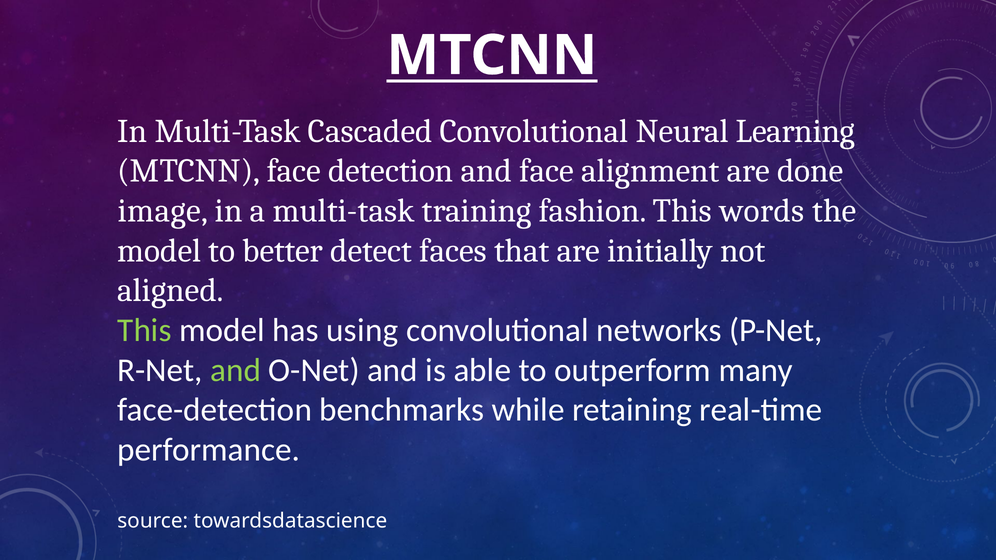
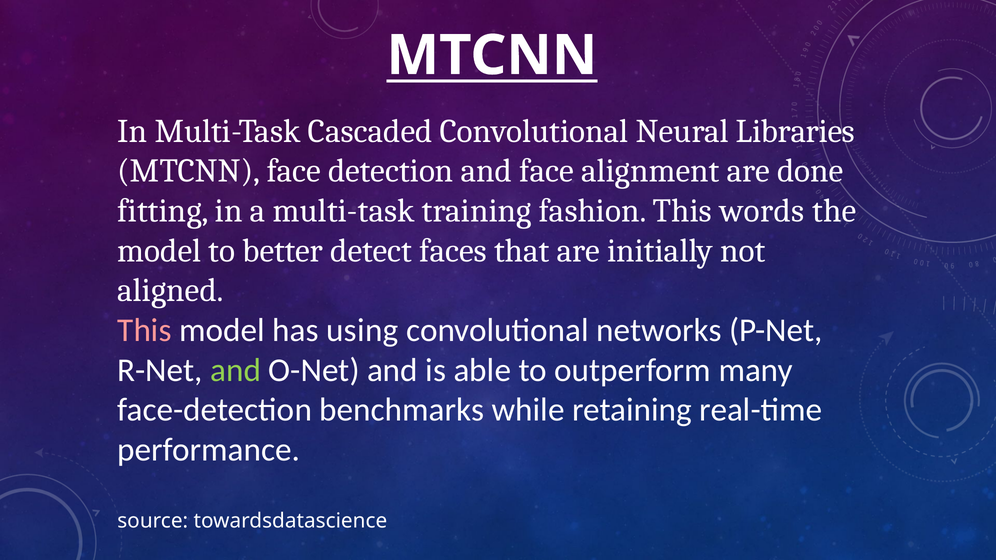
Learning: Learning -> Libraries (795, 131)
image: image -> fitting (163, 211)
This colour: light green -> pink (144, 330)
